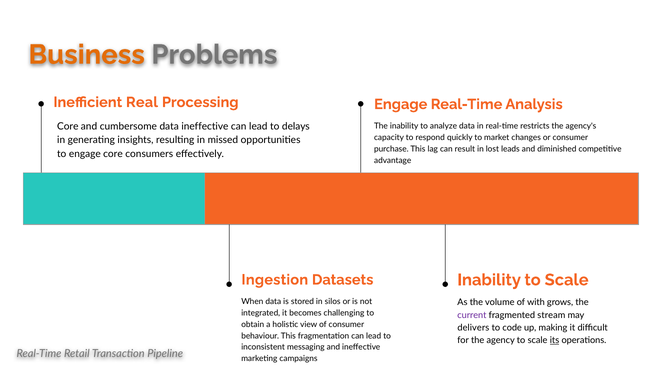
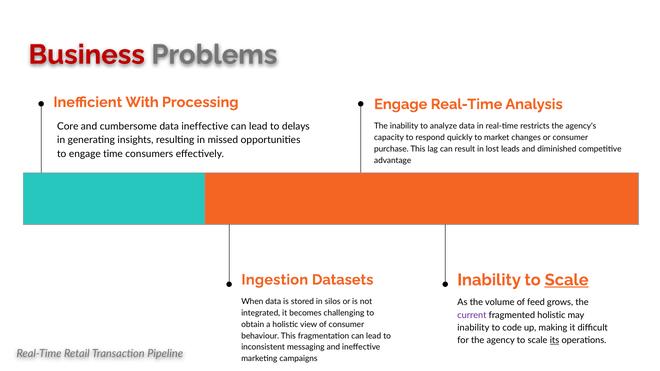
Business colour: orange -> red (87, 55)
Real: Real -> With (142, 102)
engage core: core -> time (113, 154)
Scale underline: none -> present (567, 280)
with: with -> feed (536, 303)
fragmented stream: stream -> holistic (551, 315)
delivers: delivers -> inability (473, 328)
